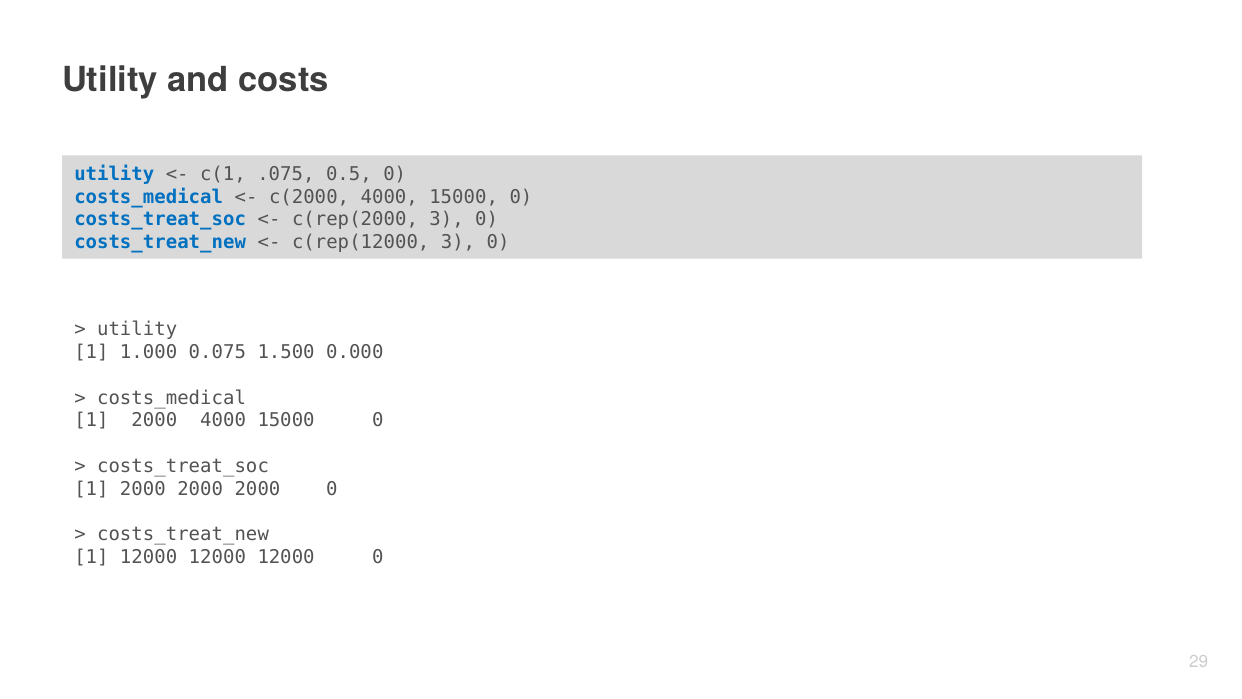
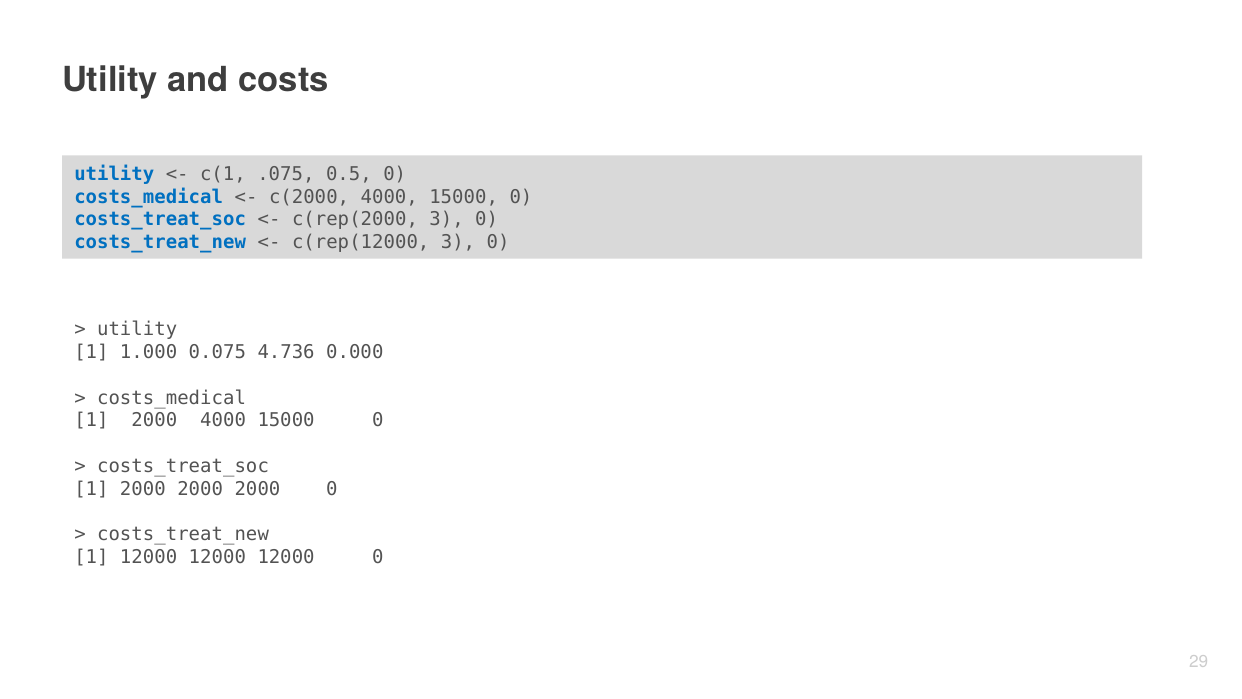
1.500: 1.500 -> 4.736 (286, 352)
